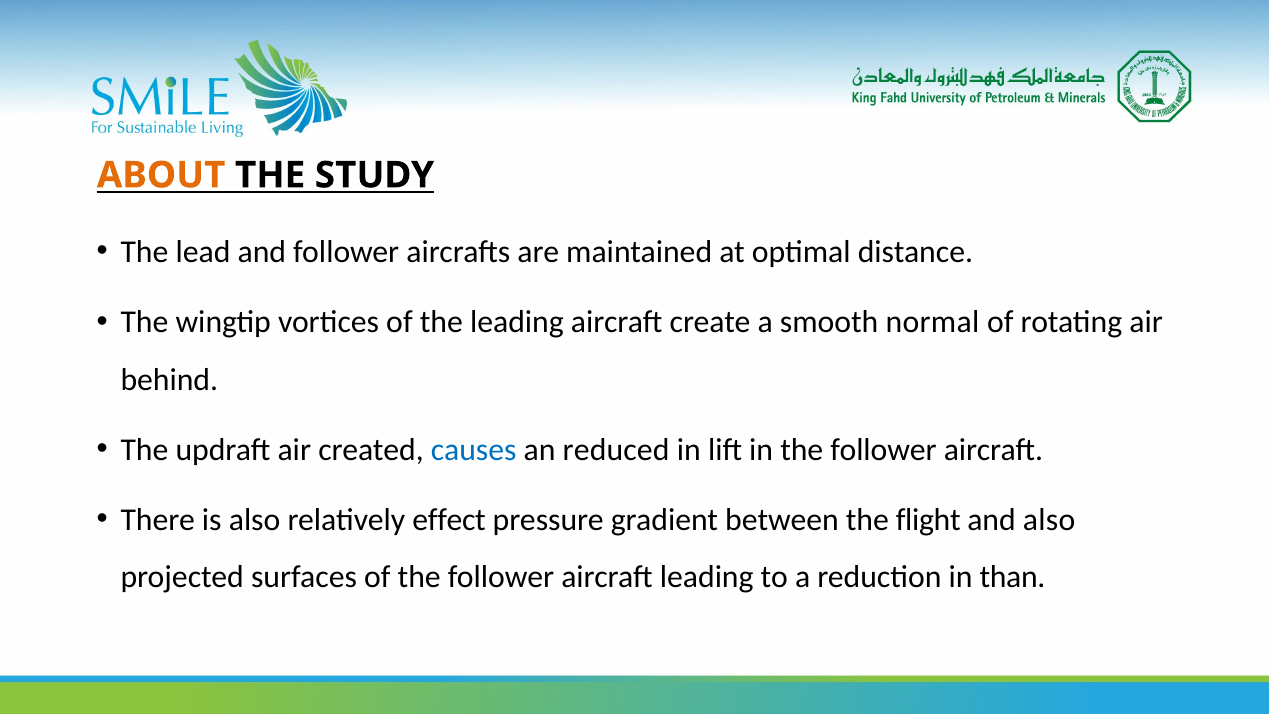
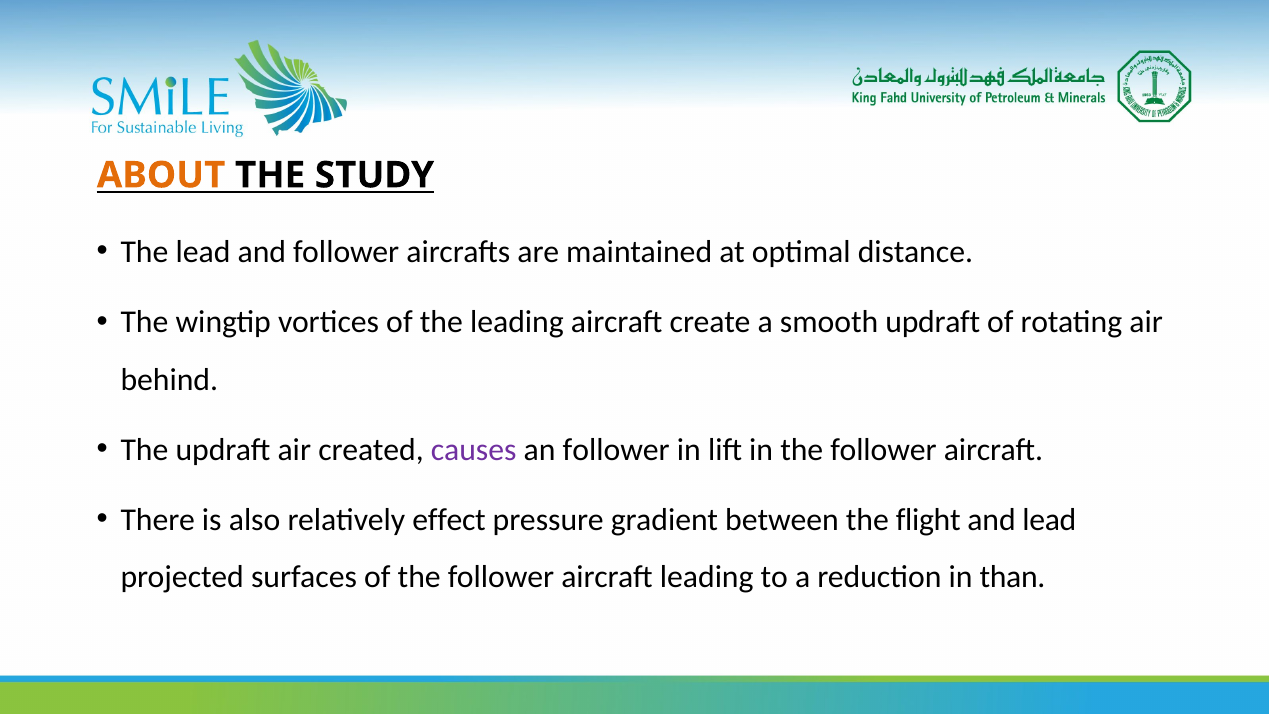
smooth normal: normal -> updraft (933, 322)
causes colour: blue -> purple (474, 450)
an reduced: reduced -> follower (616, 450)
and also: also -> lead (1049, 520)
